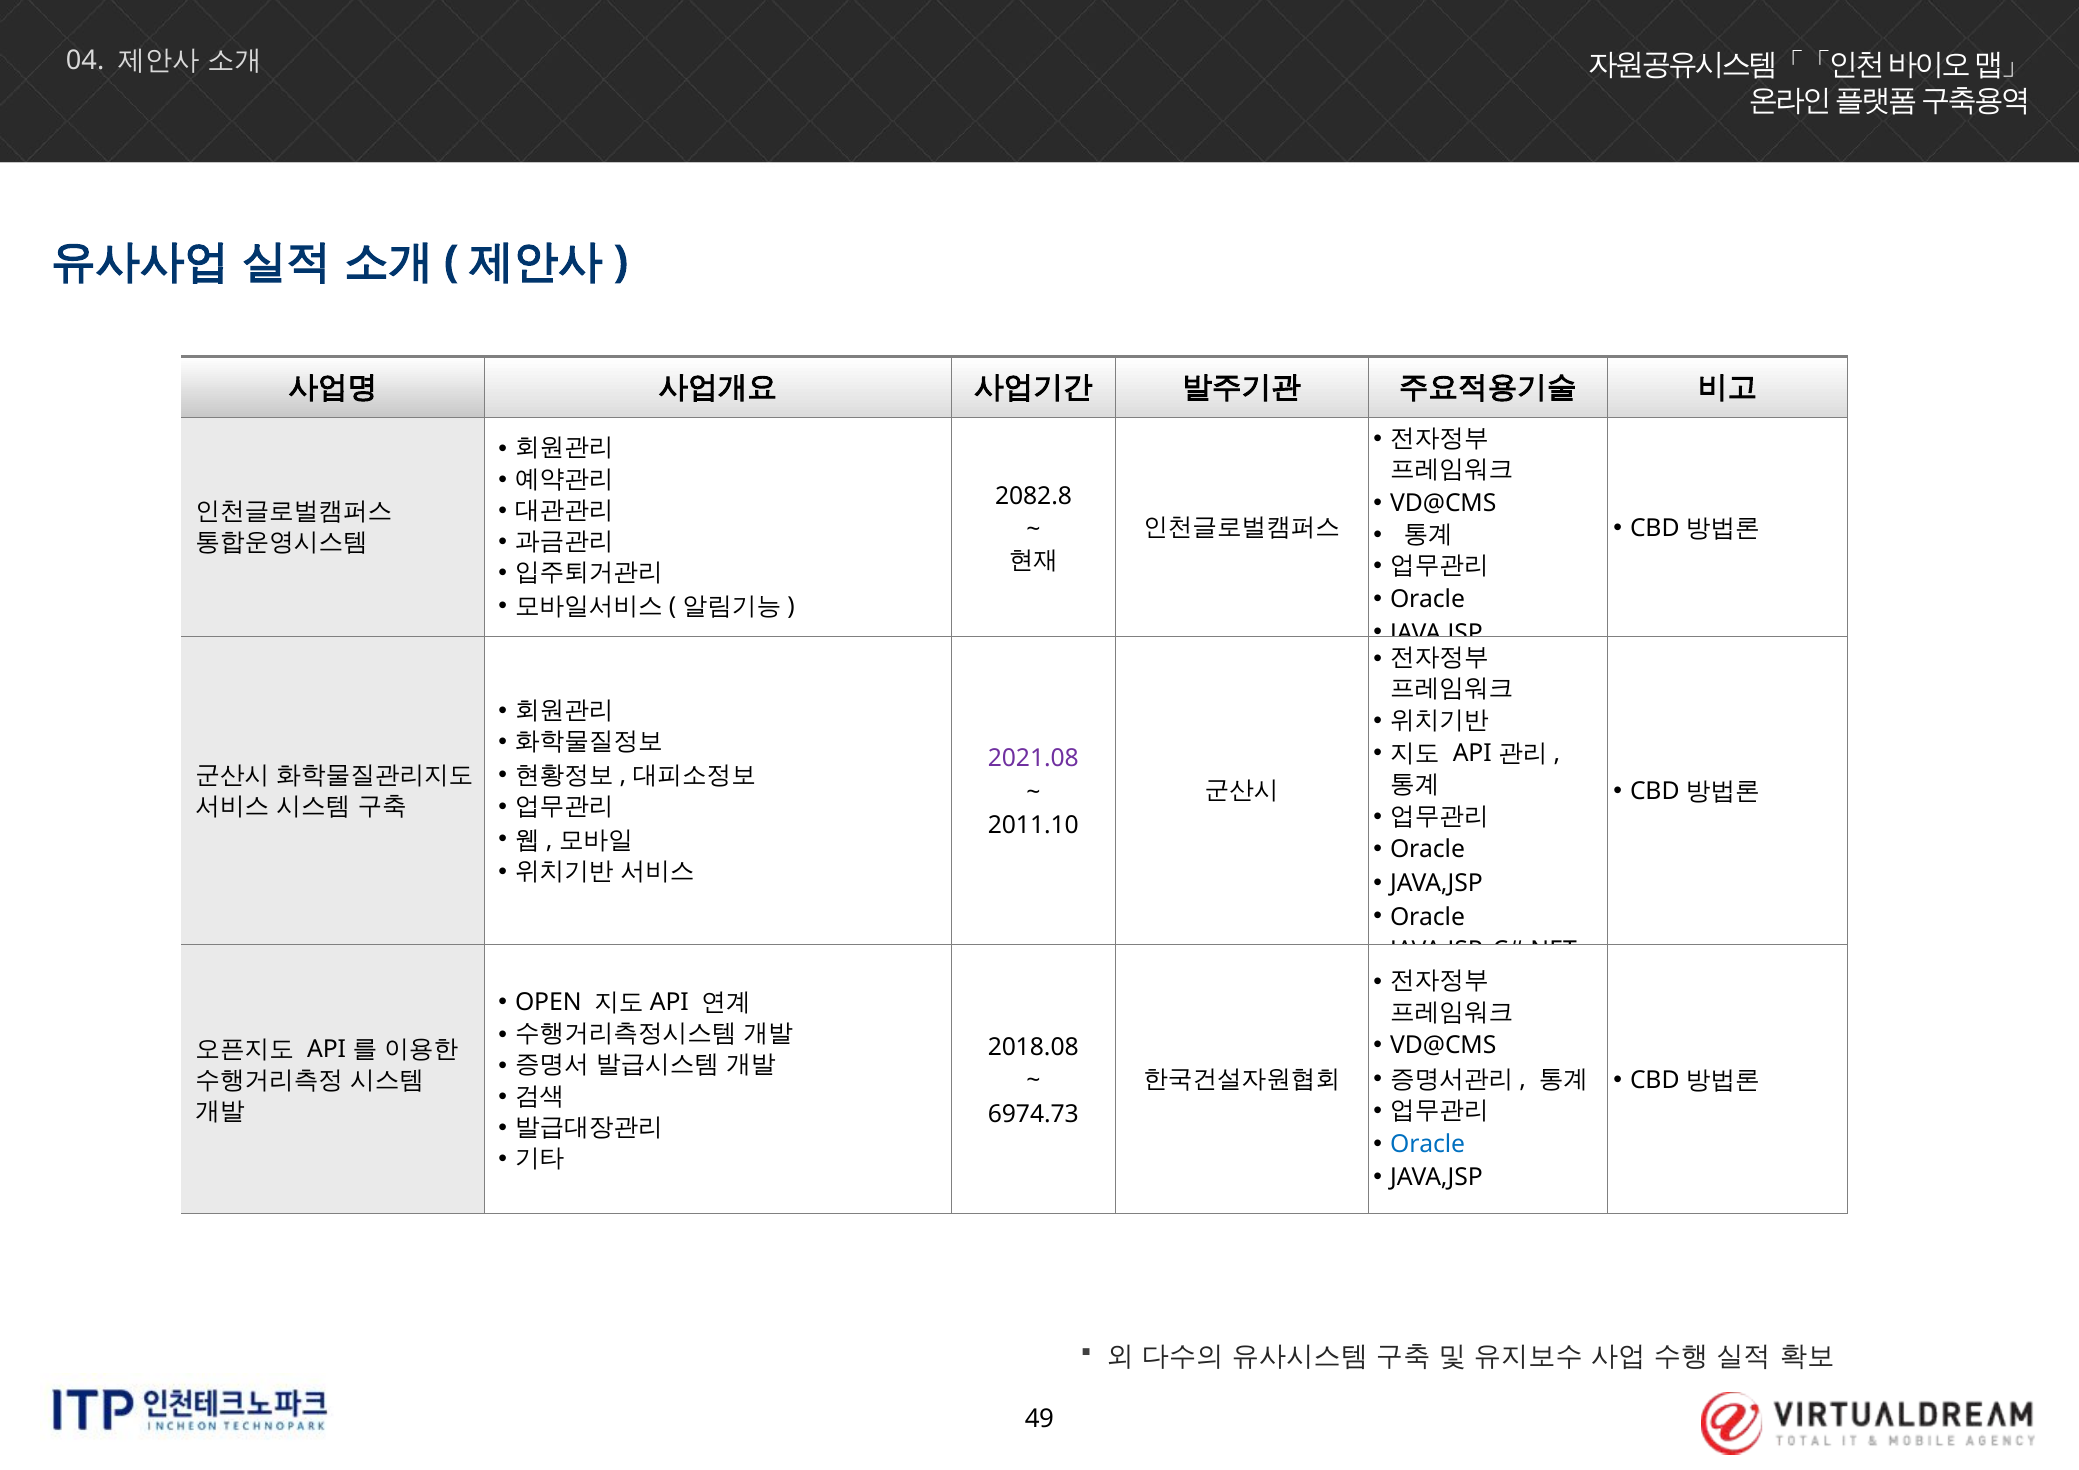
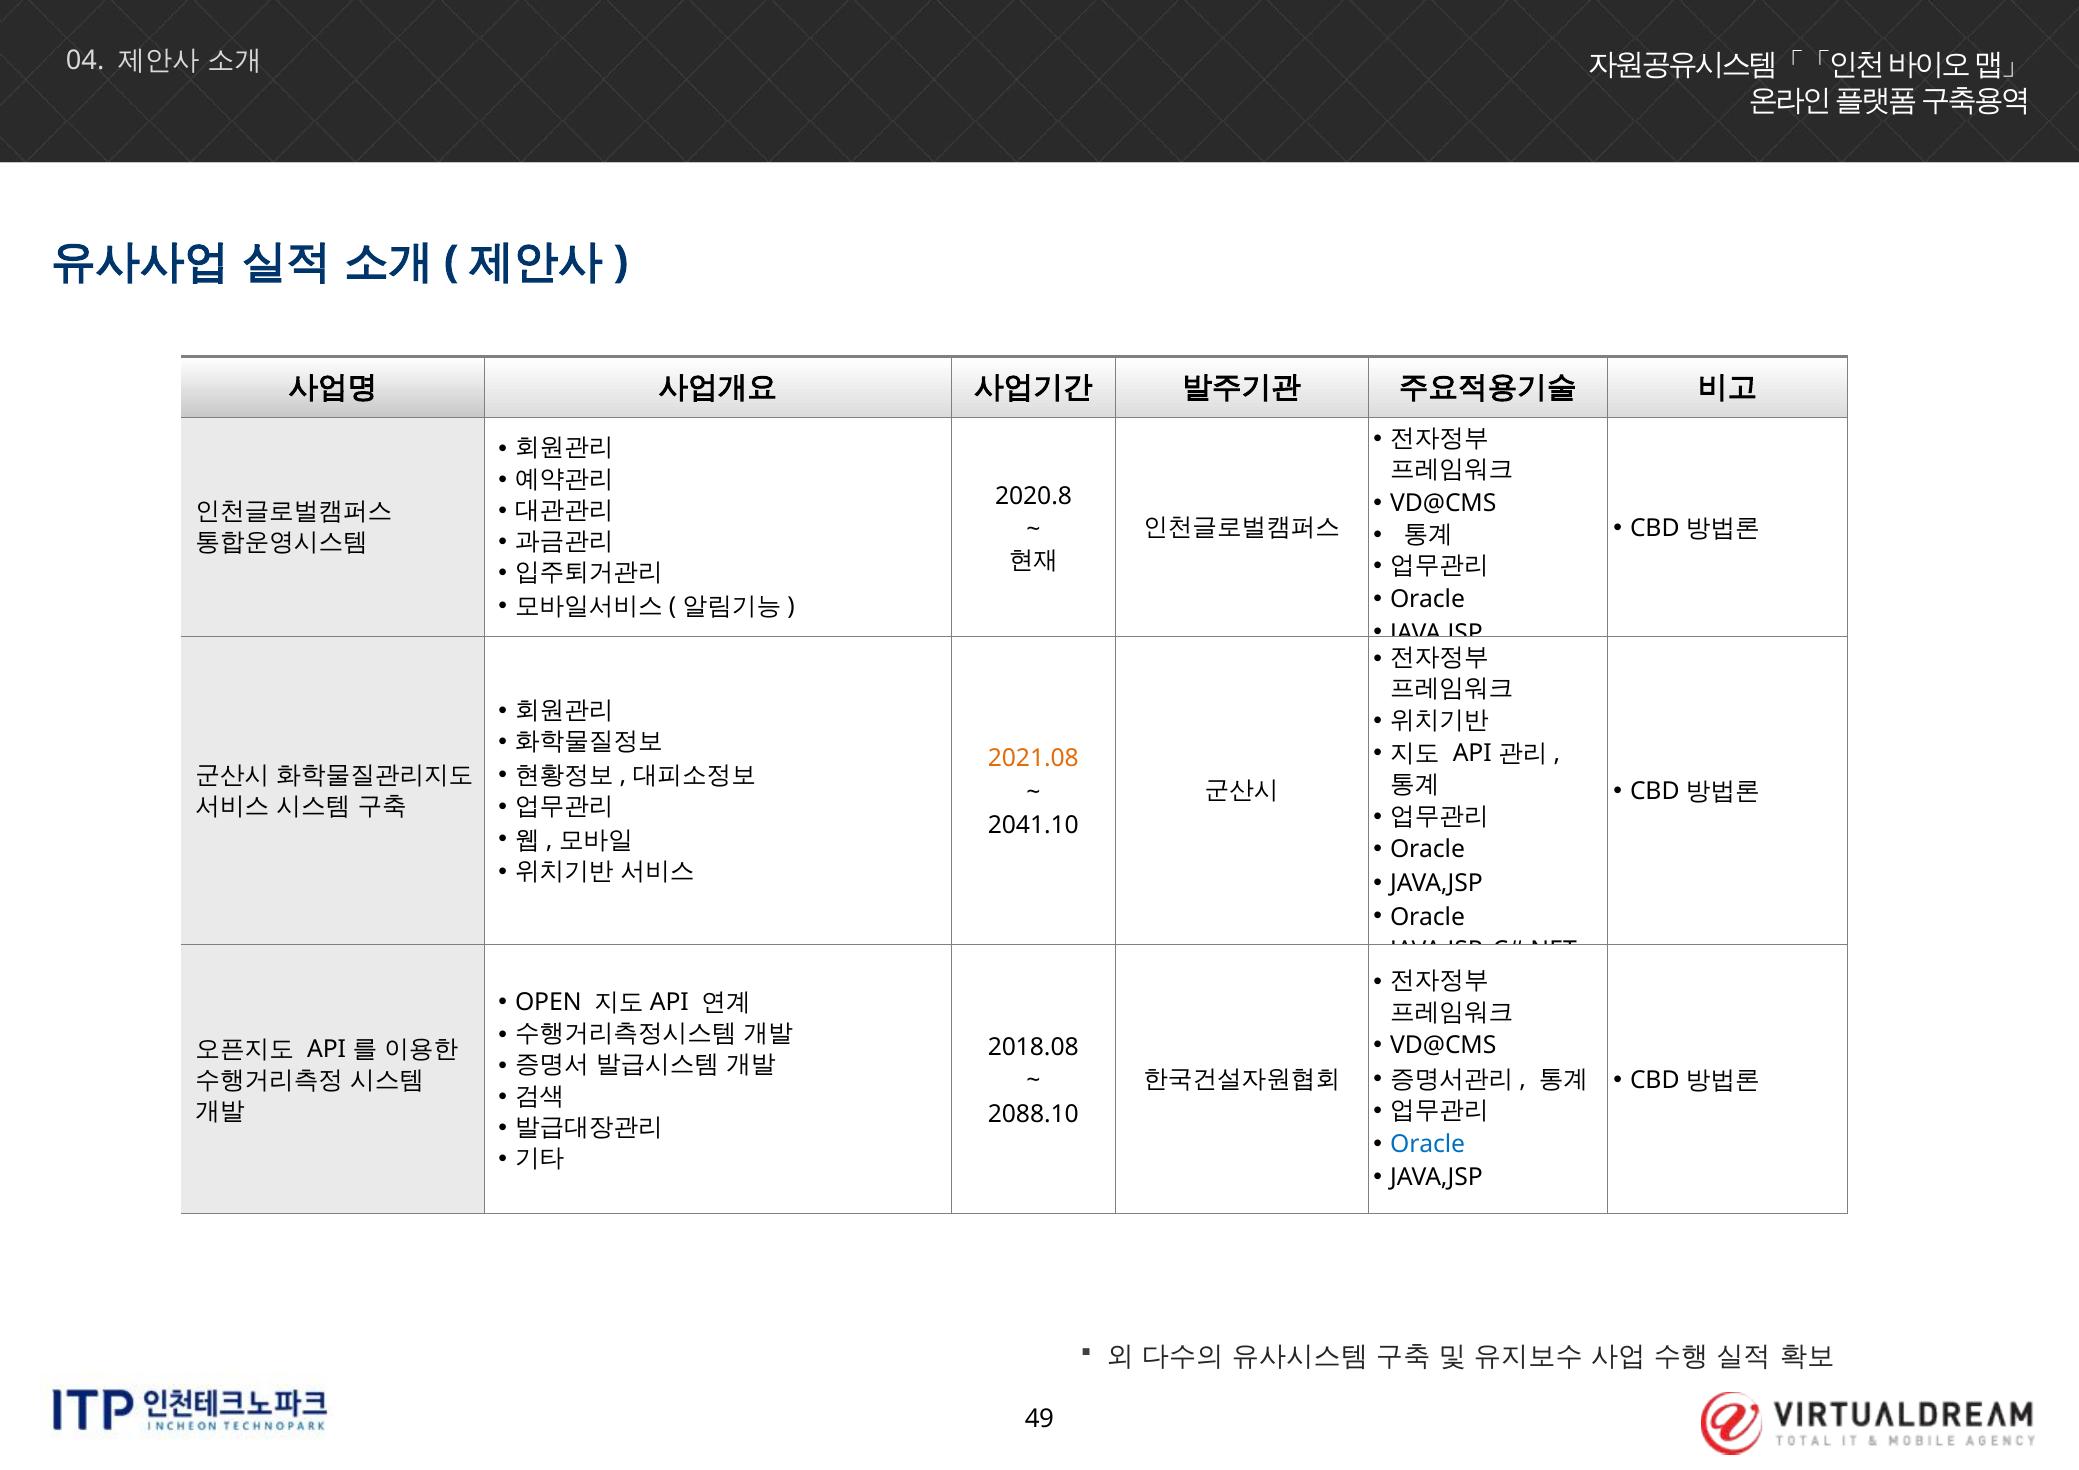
2082.8: 2082.8 -> 2020.8 (1033, 496)
2021.08 colour: purple -> orange (1033, 758)
2011.10: 2011.10 -> 2041.10 (1033, 826)
6974.73: 6974.73 -> 2088.10 (1033, 1114)
